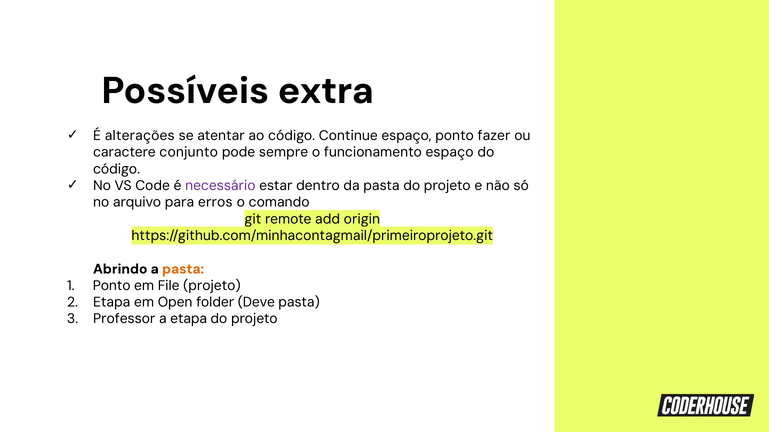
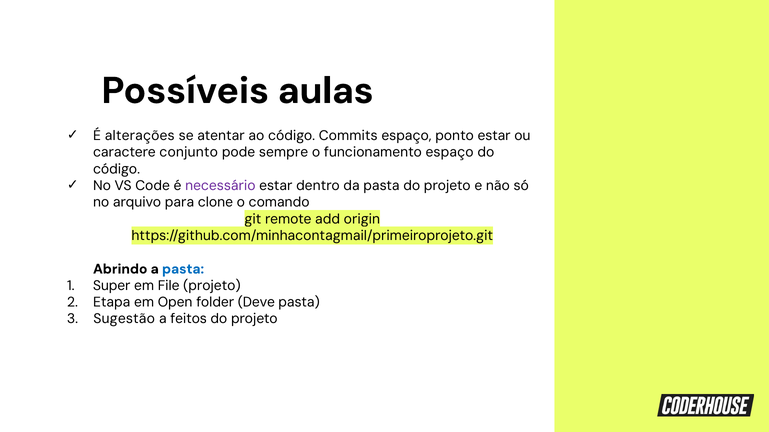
extra: extra -> aulas (326, 91)
Continue: Continue -> Commits (348, 136)
ponto fazer: fazer -> estar (494, 136)
erros: erros -> clone (215, 203)
pasta colour: orange -> blue (183, 269)
Ponto: Ponto -> Super (112, 286)
Professor: Professor -> Sugestão (124, 319)
a etapa: etapa -> feitos (189, 319)
